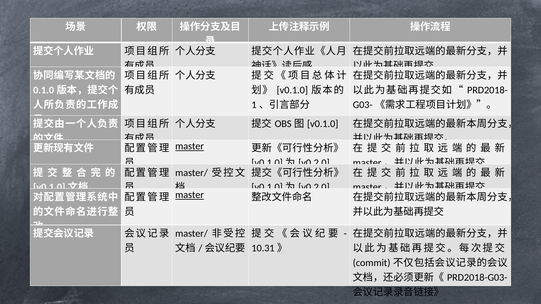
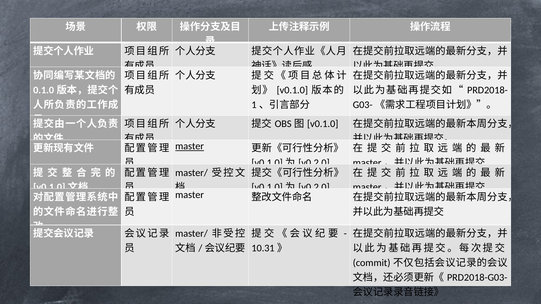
master underline: present -> none (190, 195)
